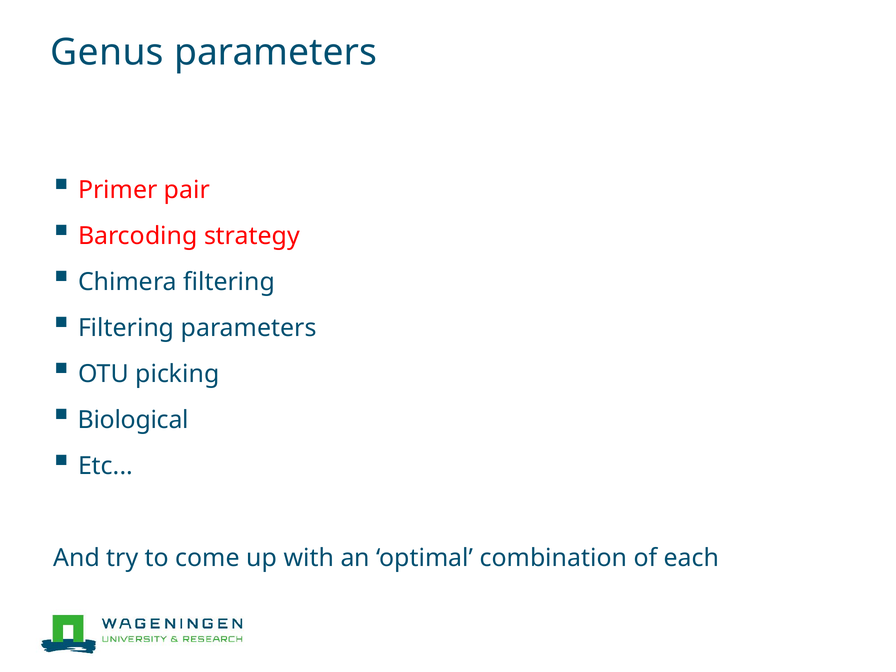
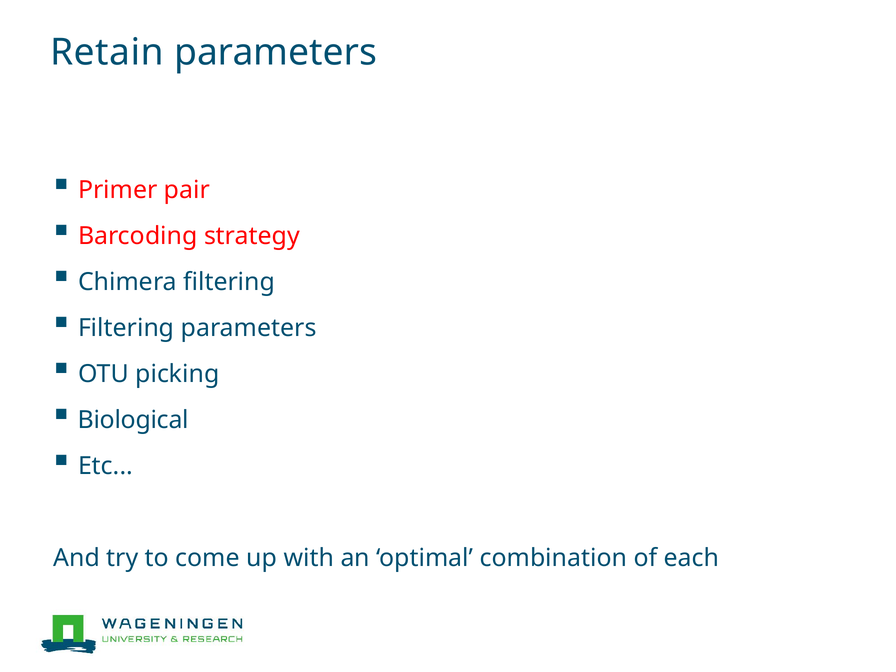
Genus: Genus -> Retain (107, 53)
